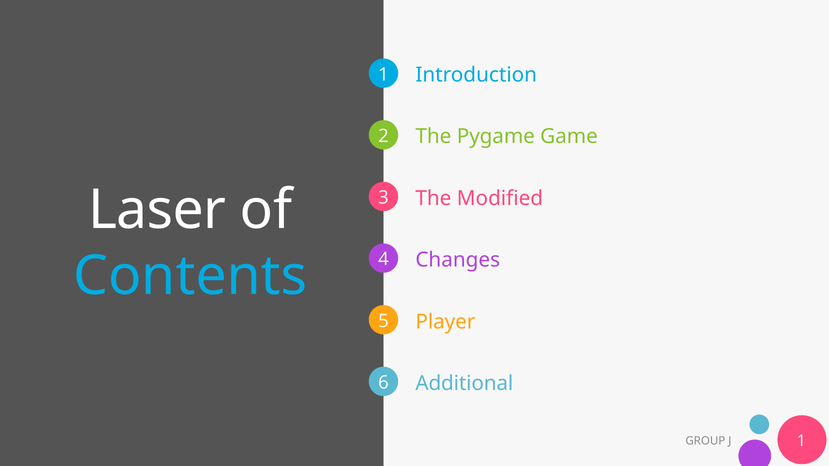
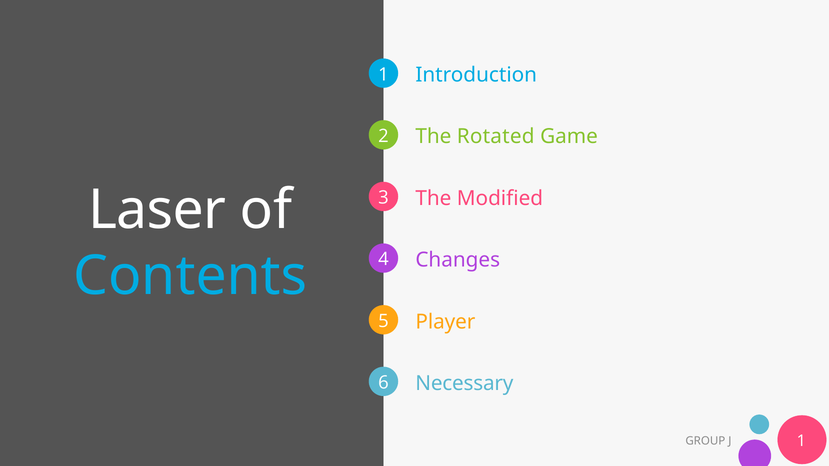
Pygame: Pygame -> Rotated (496, 137)
Additional: Additional -> Necessary (464, 384)
